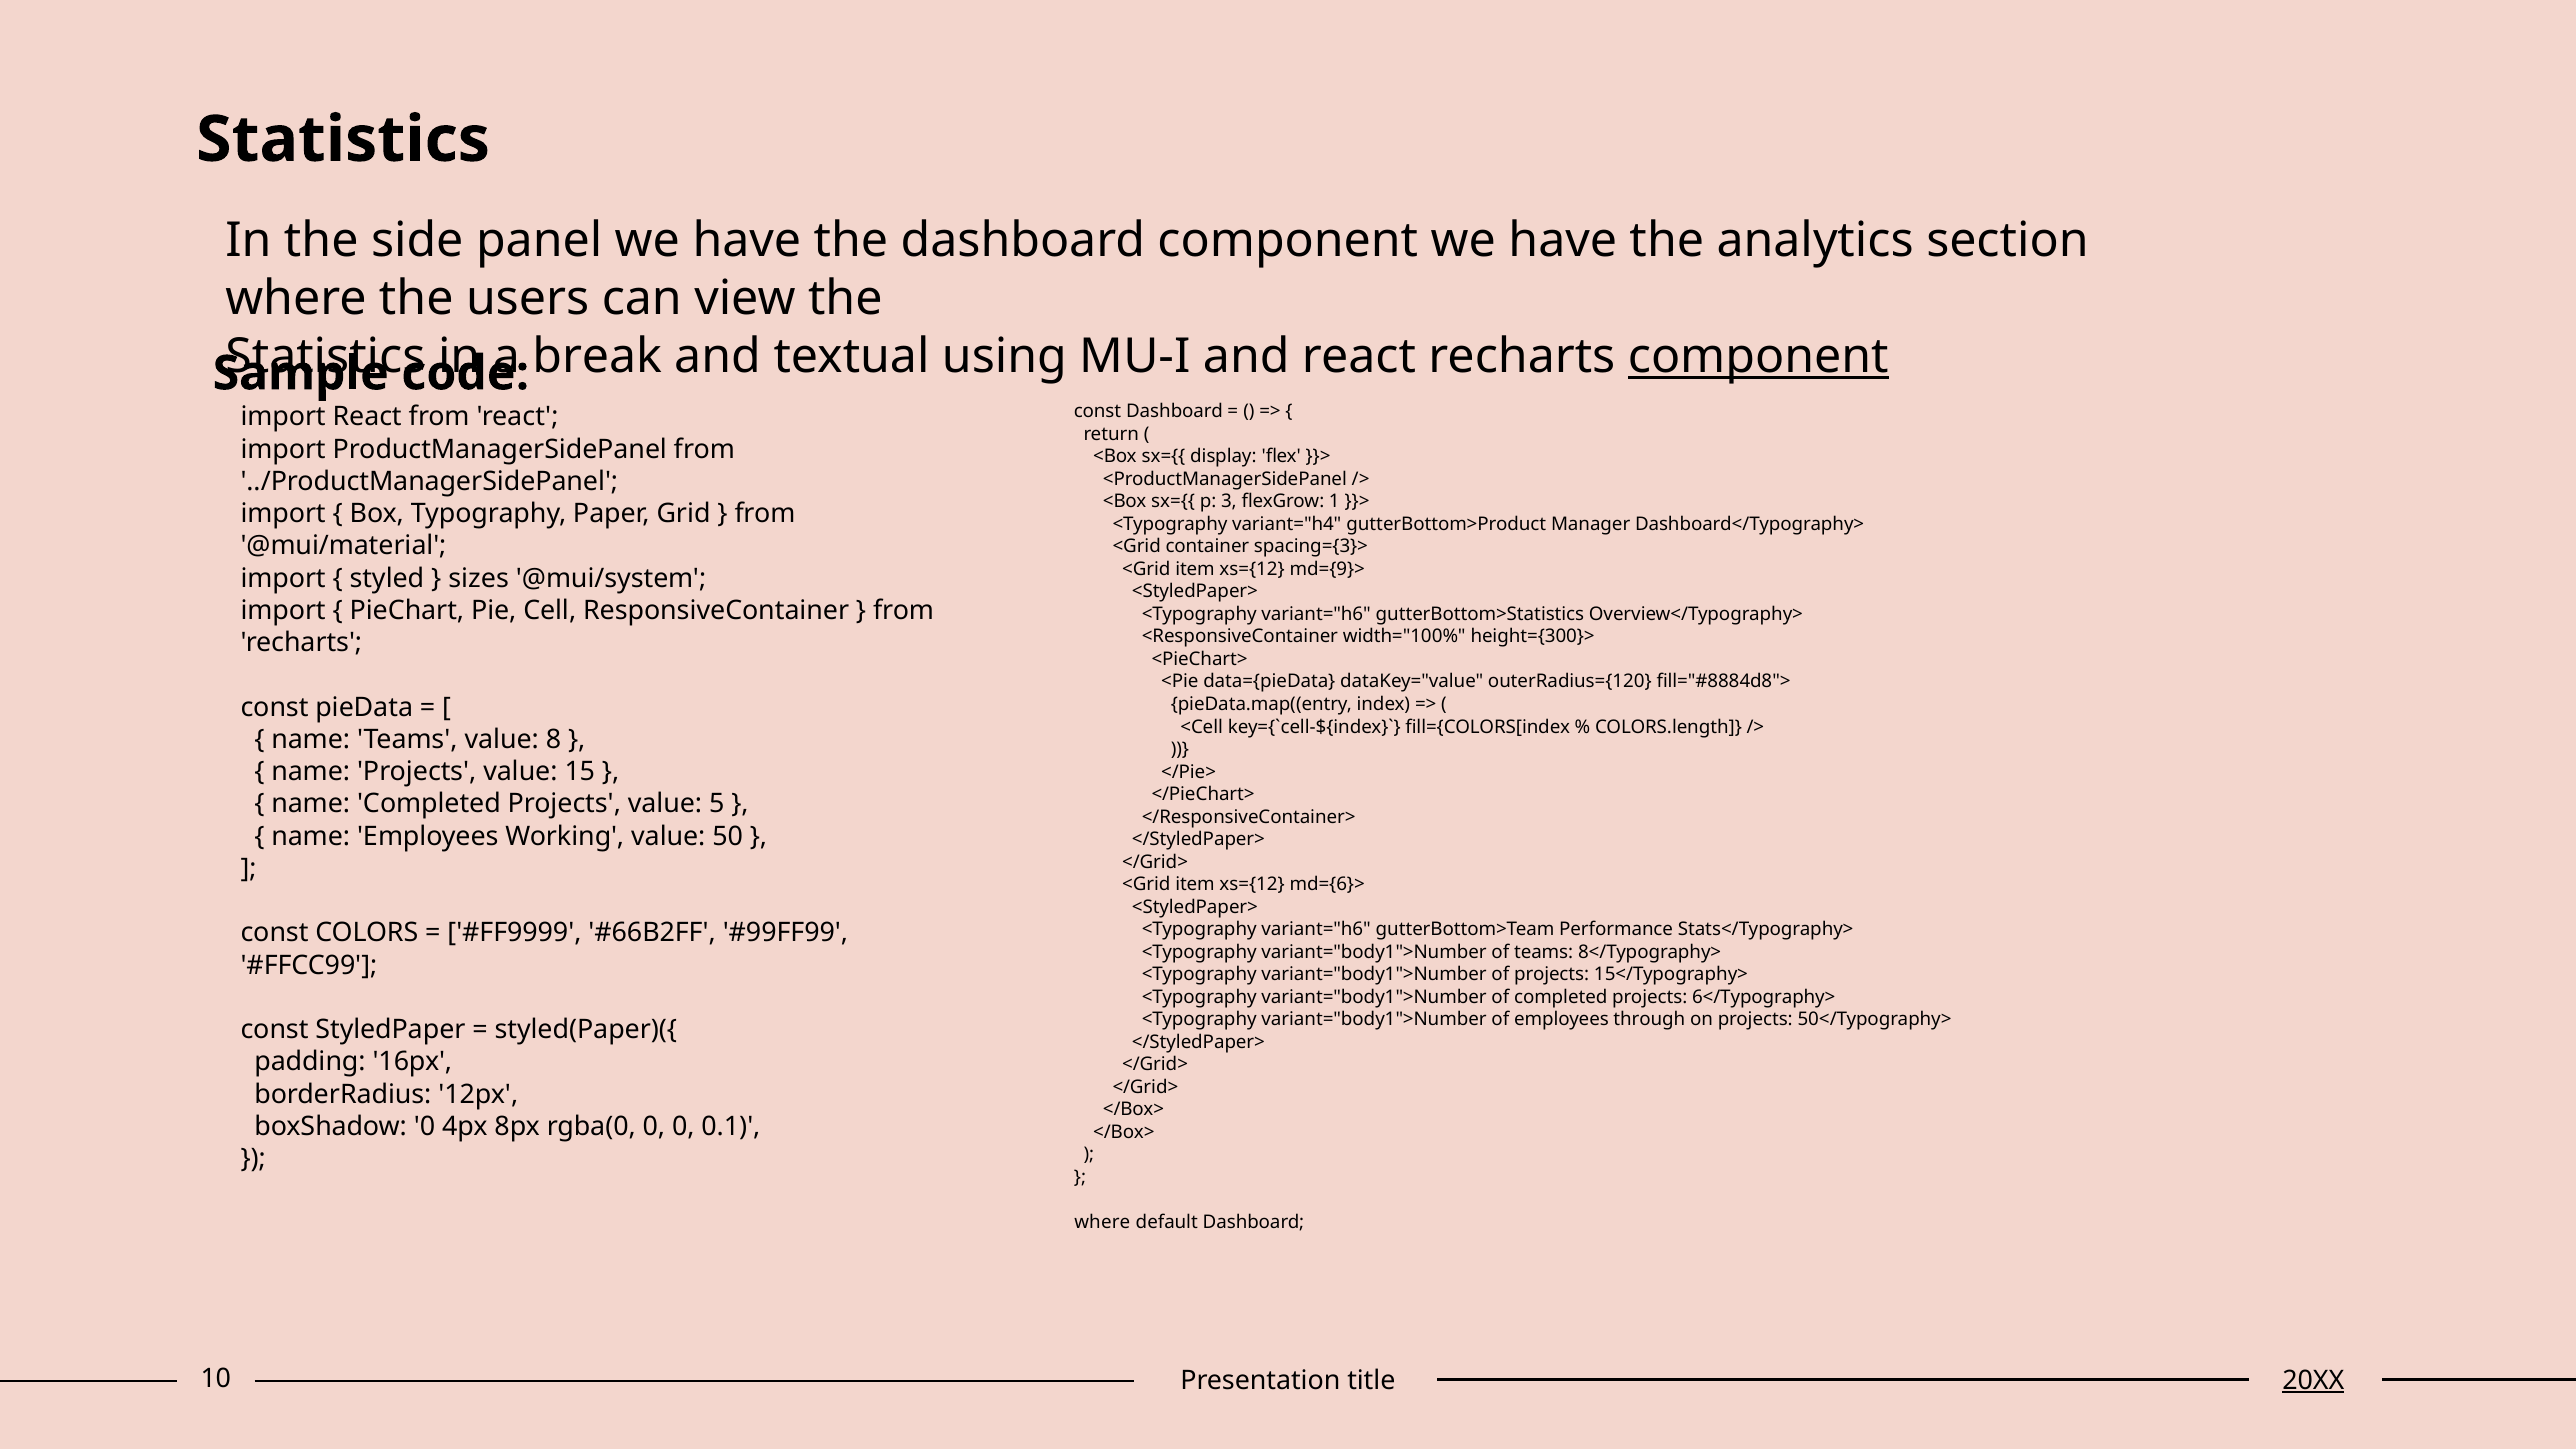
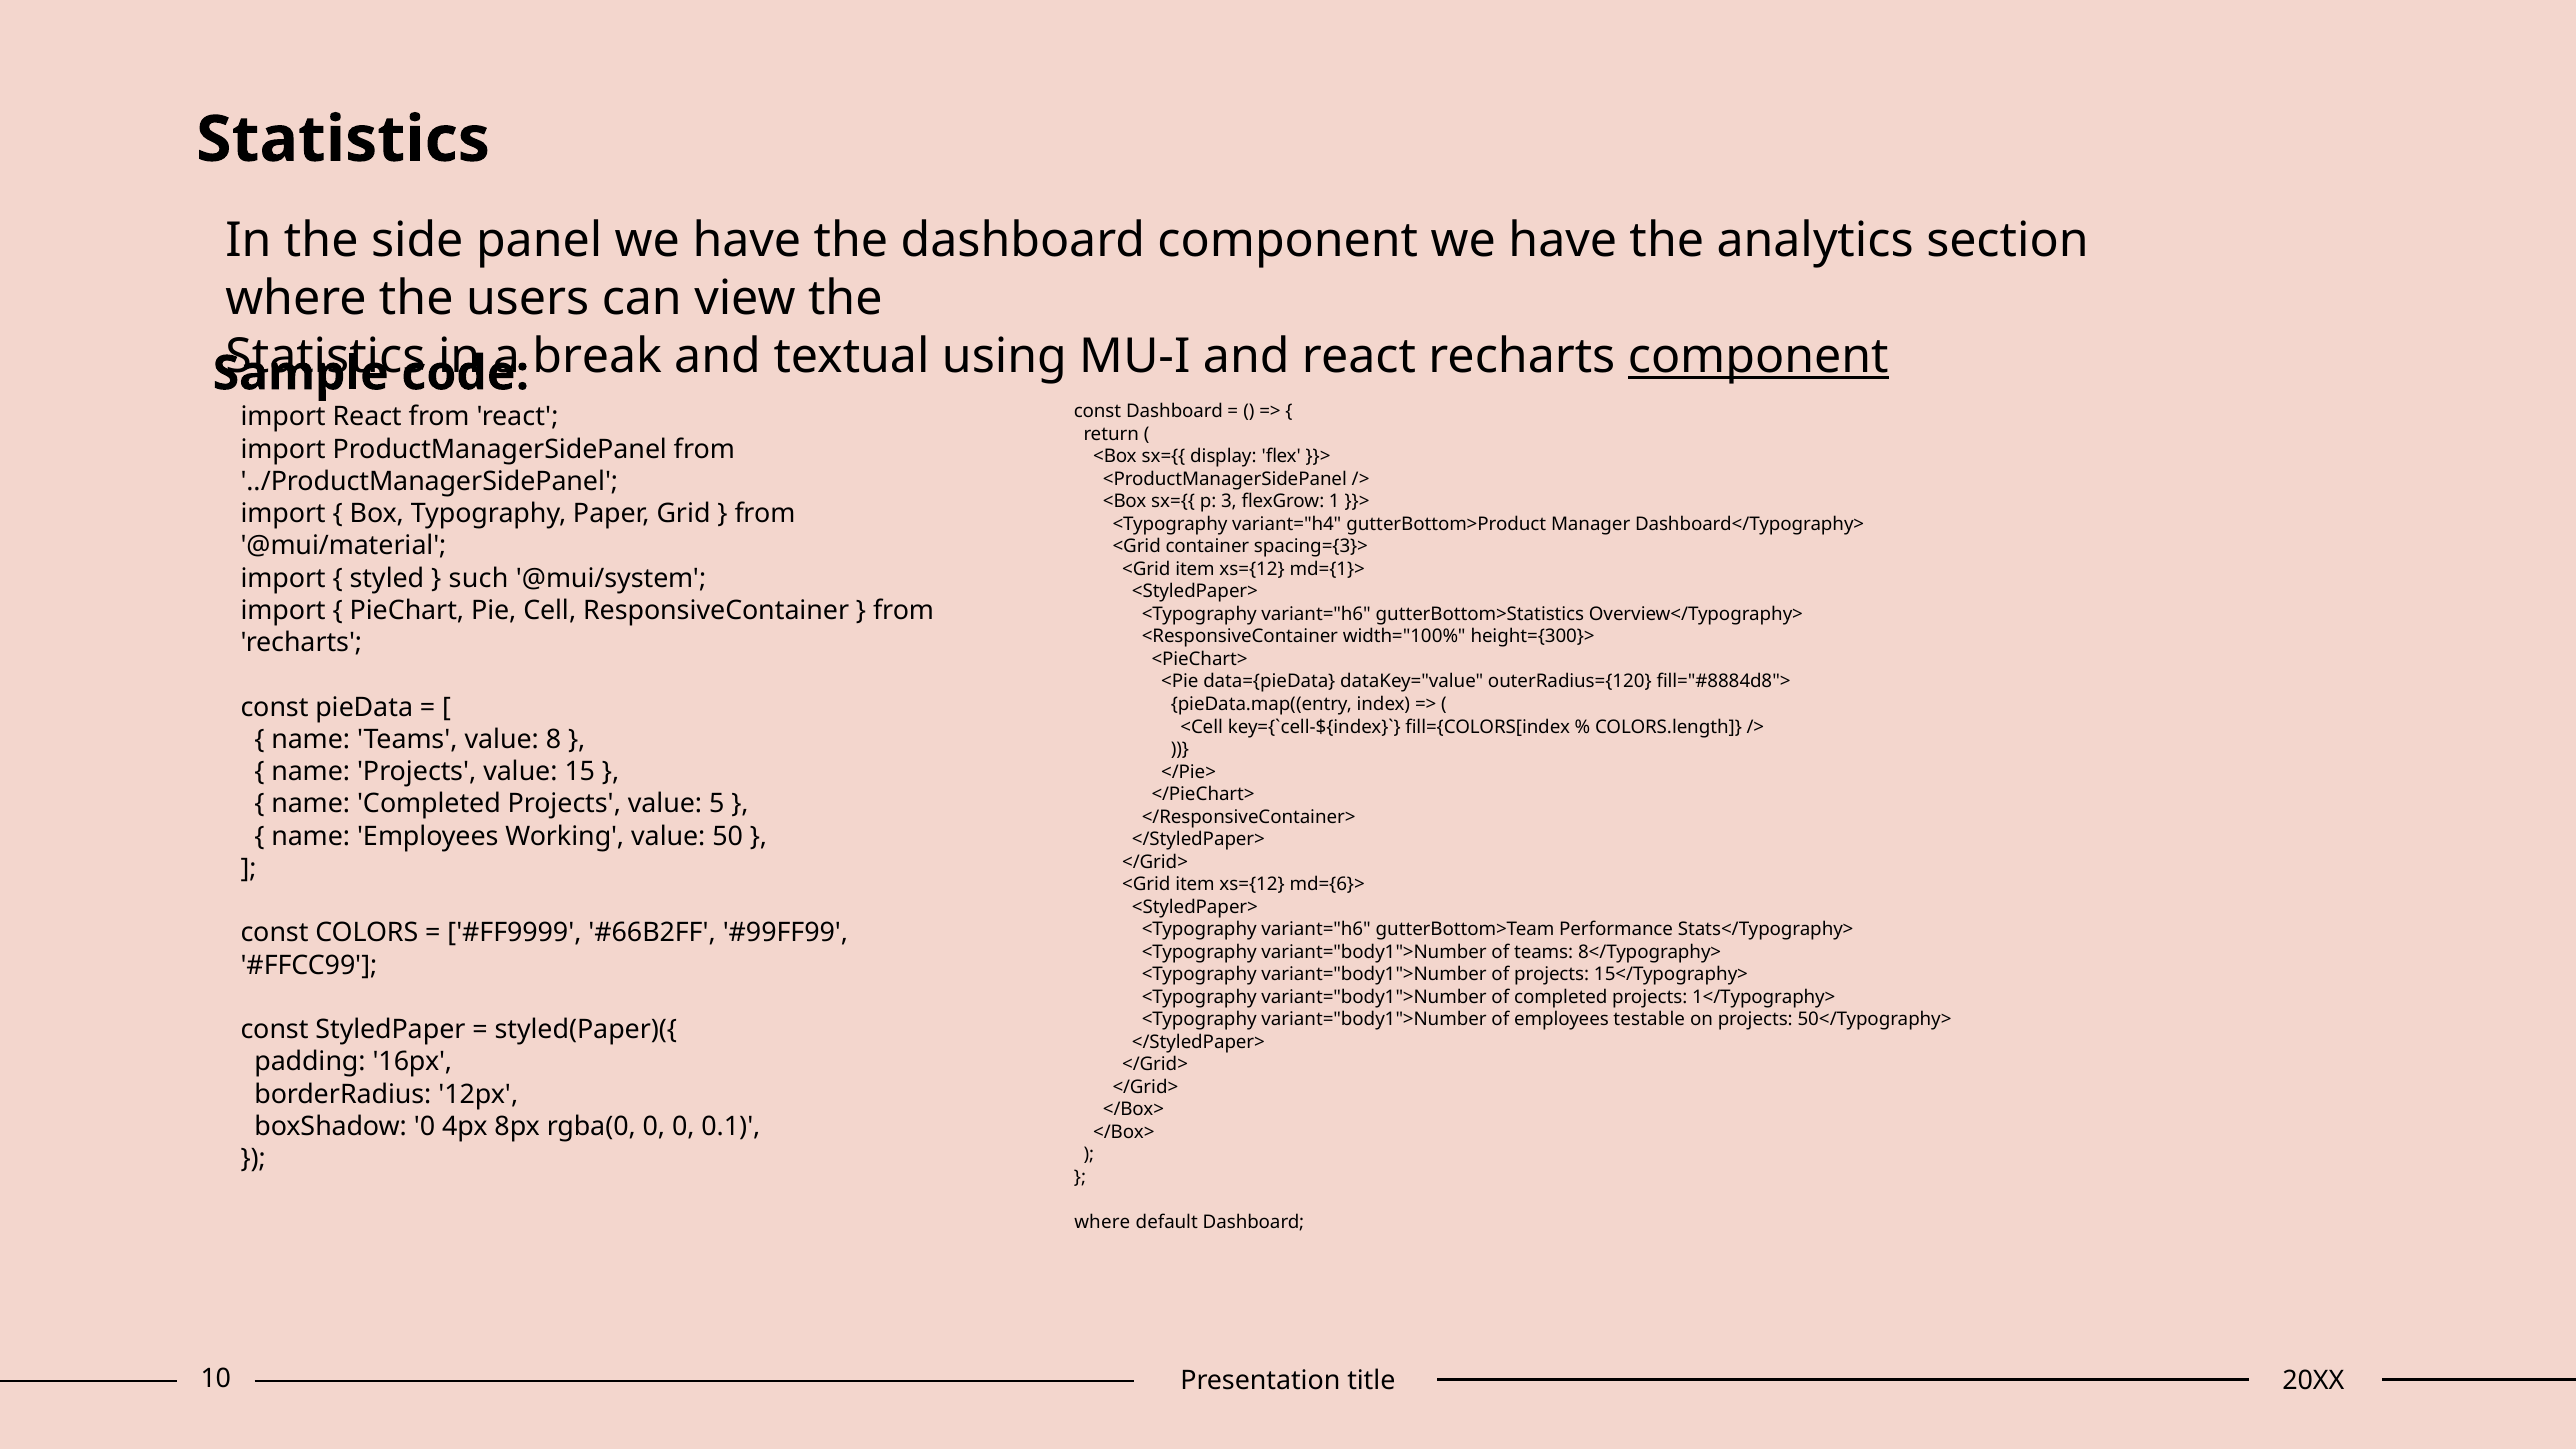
md={9}>: md={9}> -> md={1}> (1327, 569)
sizes: sizes -> such (479, 578)
6</Typography>: 6</Typography> -> 1</Typography> (1764, 997)
through: through -> testable (1649, 1019)
20XX underline: present -> none (2313, 1380)
